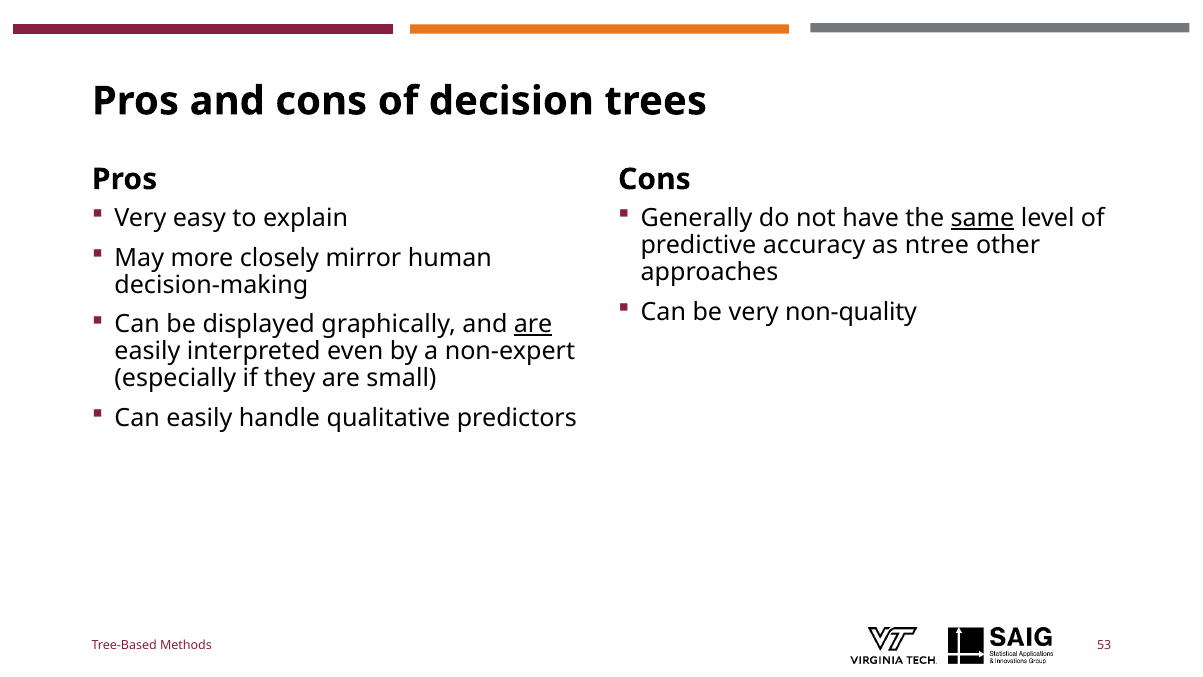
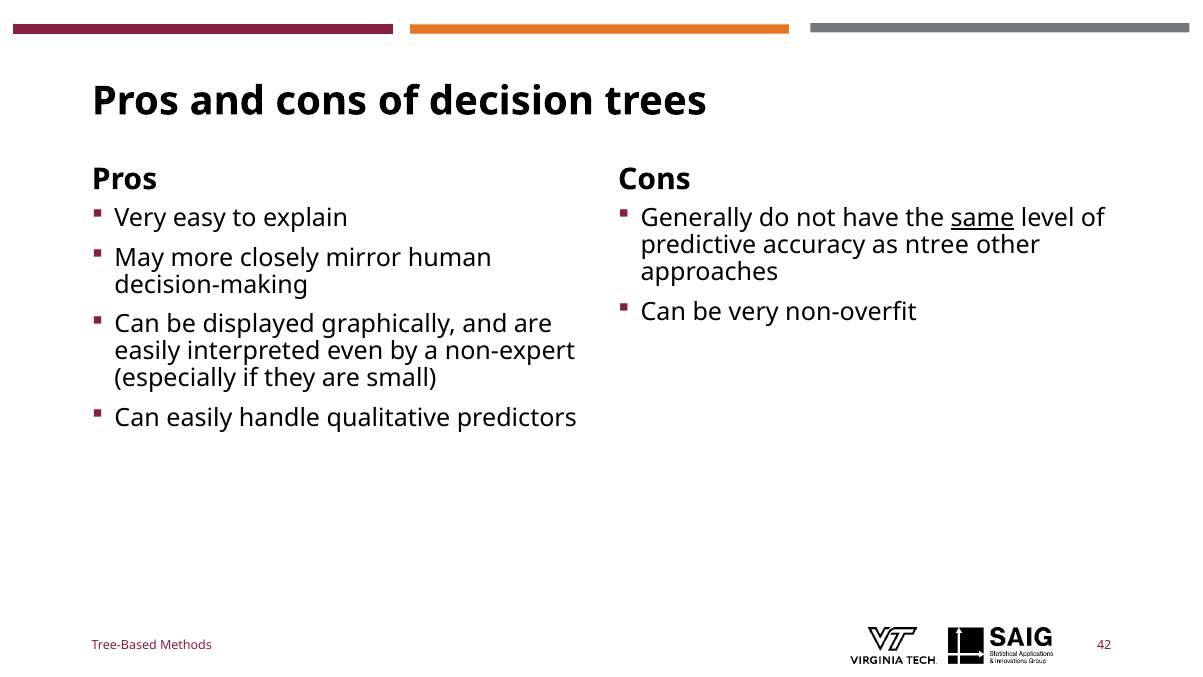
non-quality: non-quality -> non-overfit (851, 312)
are underline: present -> none (533, 324)
53: 53 -> 42 (1104, 645)
